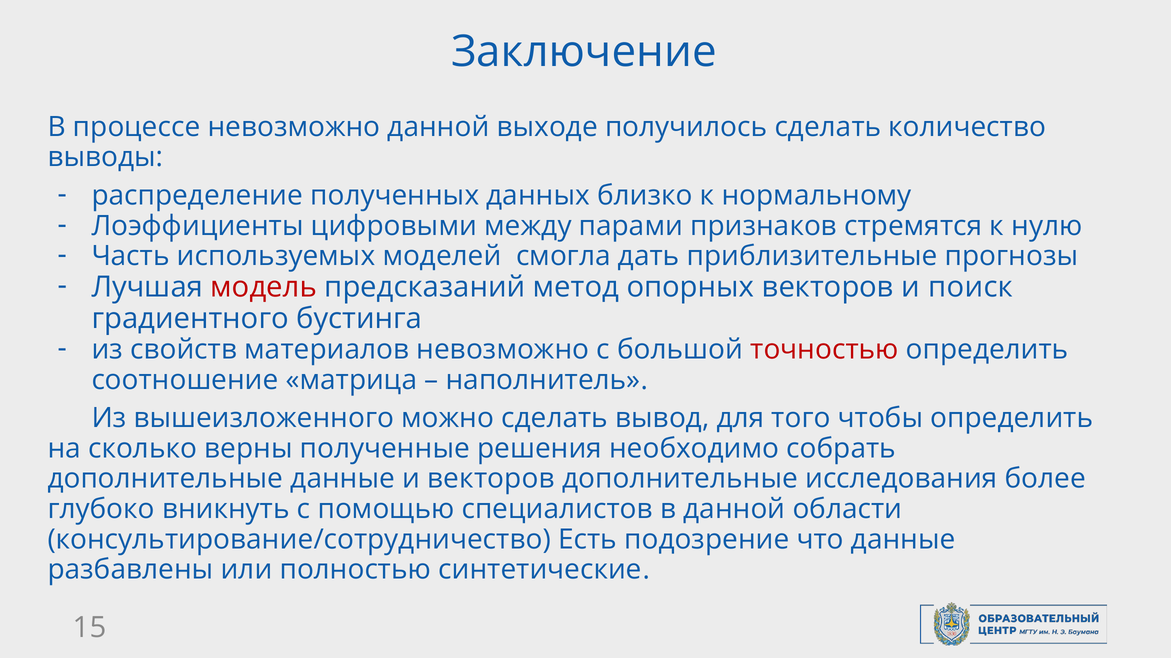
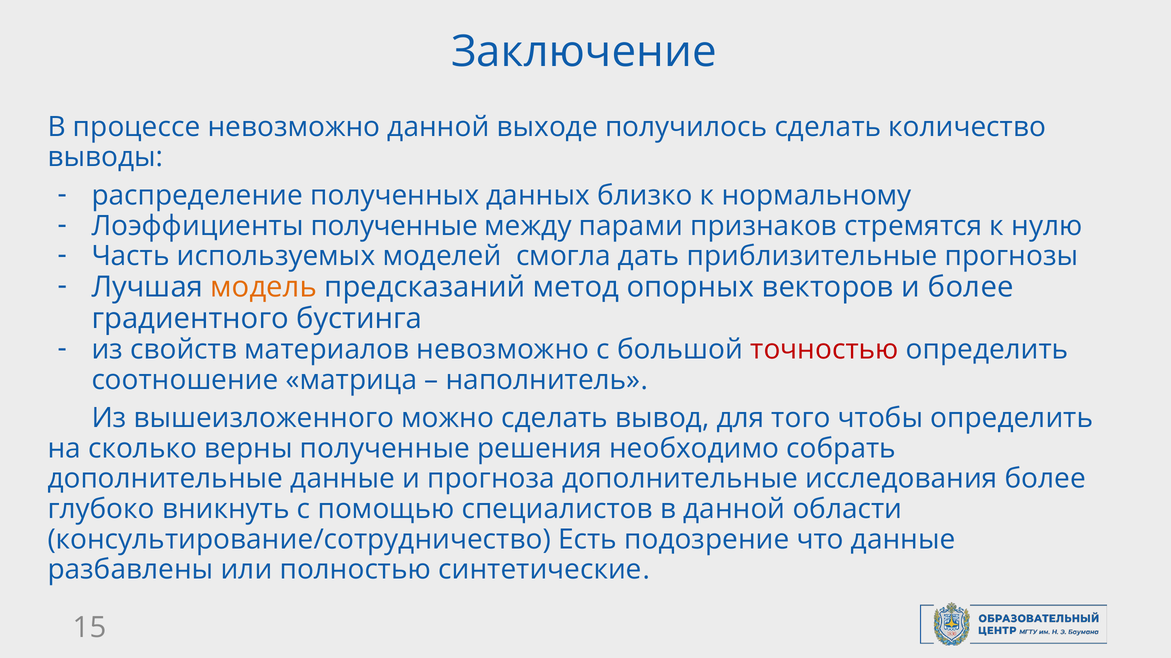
Лоэффициенты цифровыми: цифровыми -> полученные (394, 226)
модель colour: red -> orange (264, 288)
и поиск: поиск -> более (971, 288)
и векторов: векторов -> прогноза (491, 479)
